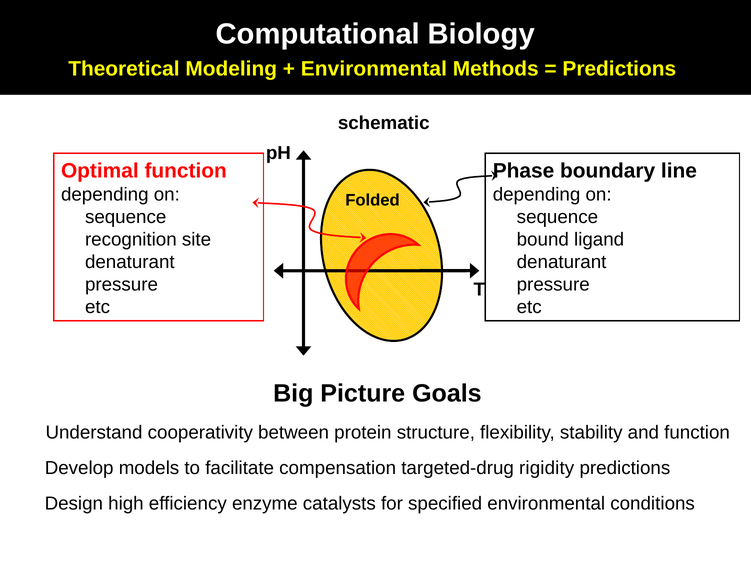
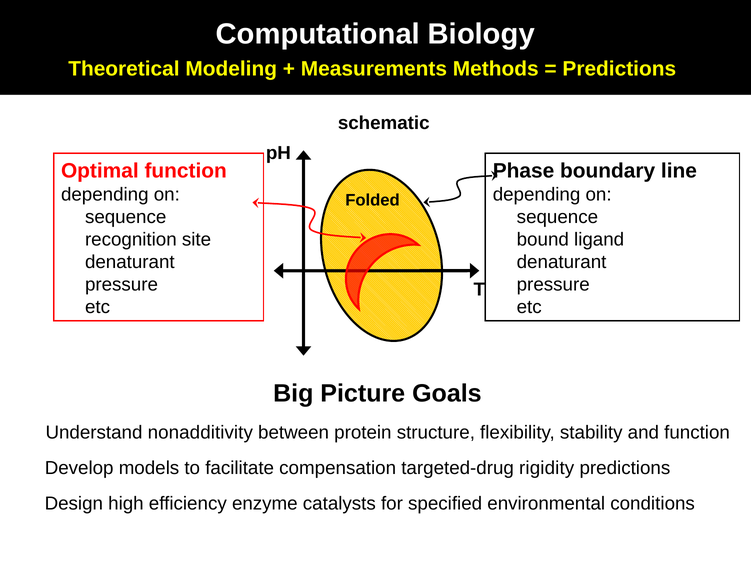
Environmental: Environmental -> Measurements (374, 69)
cooperativity: cooperativity -> nonadditivity (200, 433)
